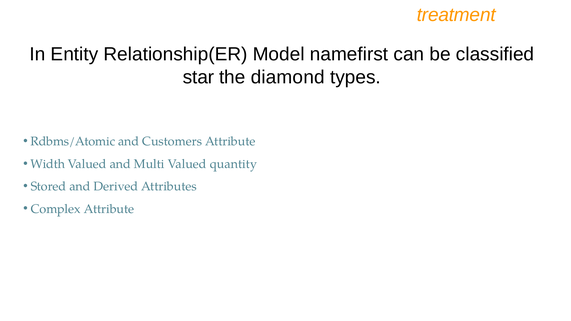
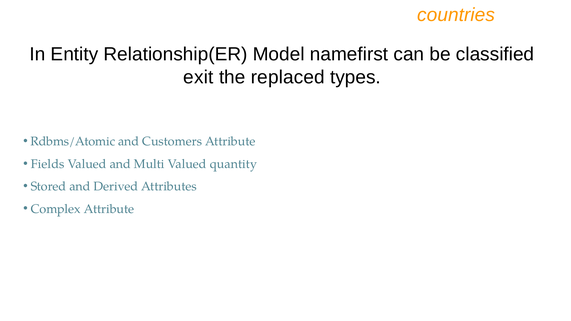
treatment: treatment -> countries (456, 15)
star: star -> exit (198, 77)
diamond: diamond -> replaced (288, 77)
Width: Width -> Fields (48, 164)
